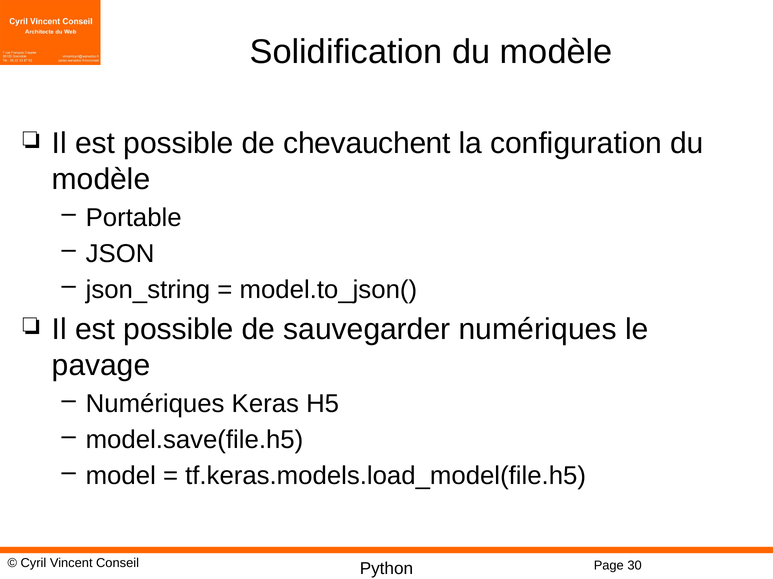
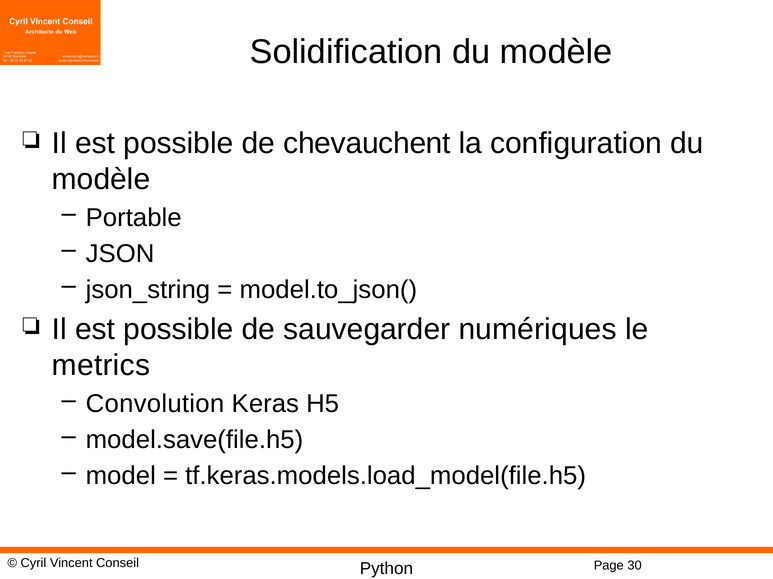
pavage: pavage -> metrics (101, 366)
Numériques: Numériques -> Convolution (155, 404)
